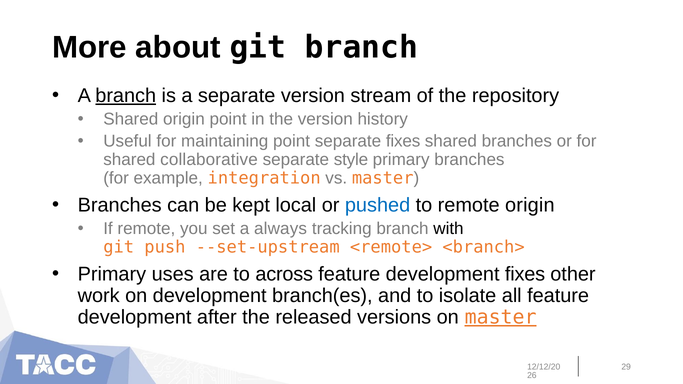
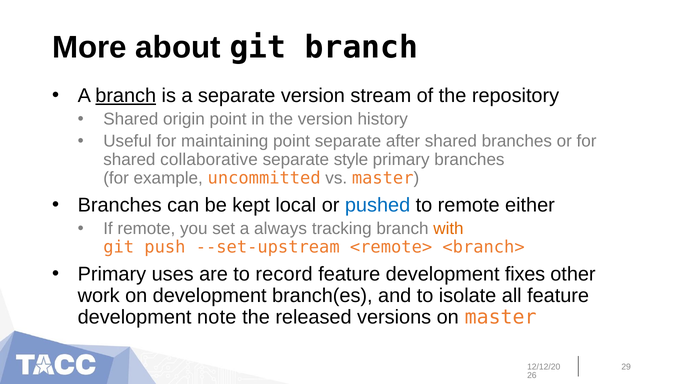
separate fixes: fixes -> after (403, 141)
integration: integration -> uncommitted (264, 178)
remote origin: origin -> either (530, 205)
with colour: black -> orange (448, 229)
across: across -> record (284, 274)
after: after -> note (217, 317)
master underline: present -> none (501, 317)
